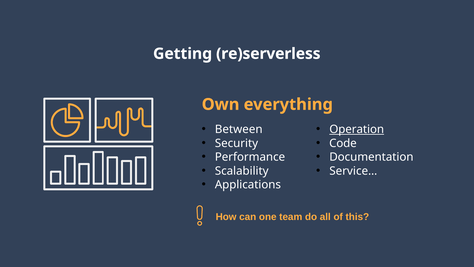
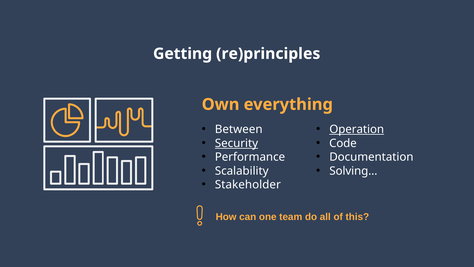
re)serverless: re)serverless -> re)principles (268, 54)
Security underline: none -> present (236, 143)
Service…: Service… -> Solving… (353, 171)
Applications: Applications -> Stakeholder (248, 184)
